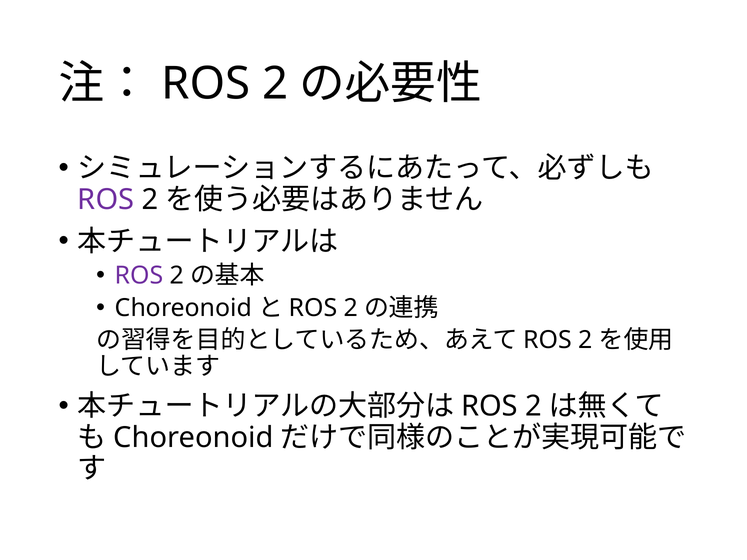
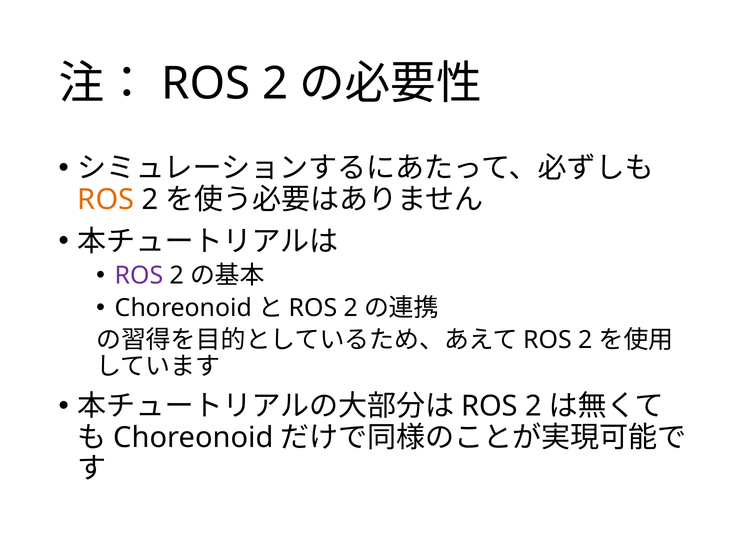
ROS colour: purple -> orange (106, 200)
